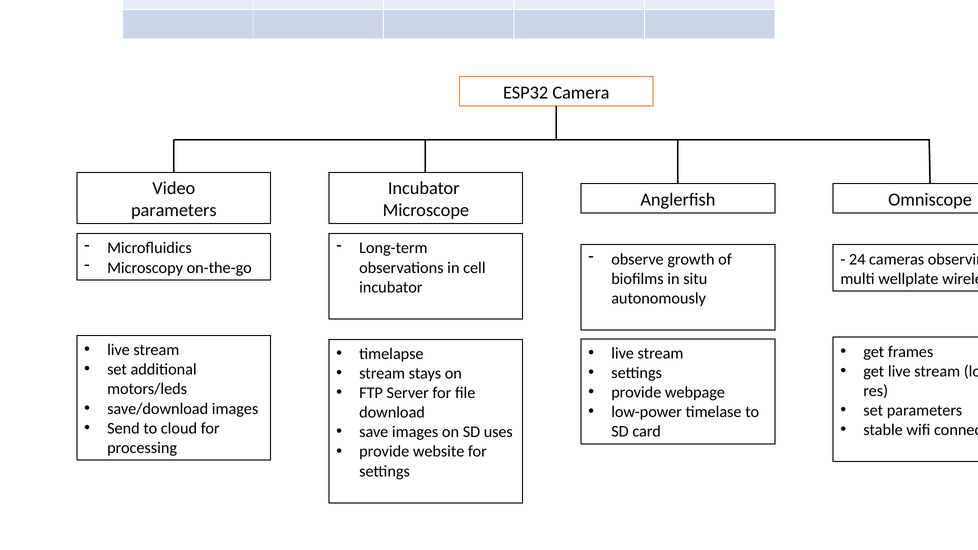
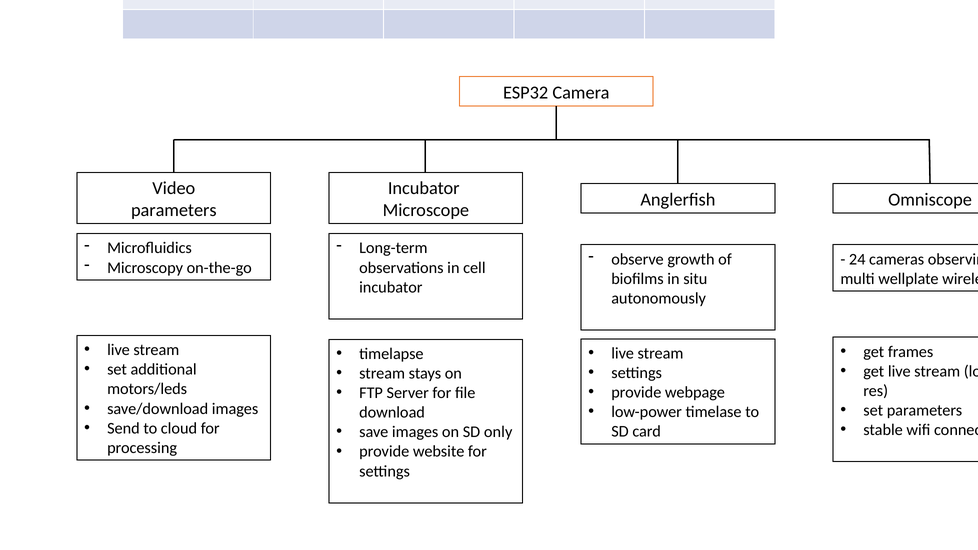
uses: uses -> only (498, 432)
